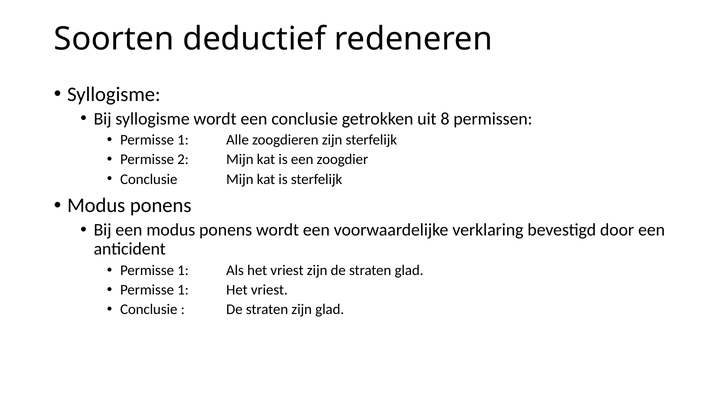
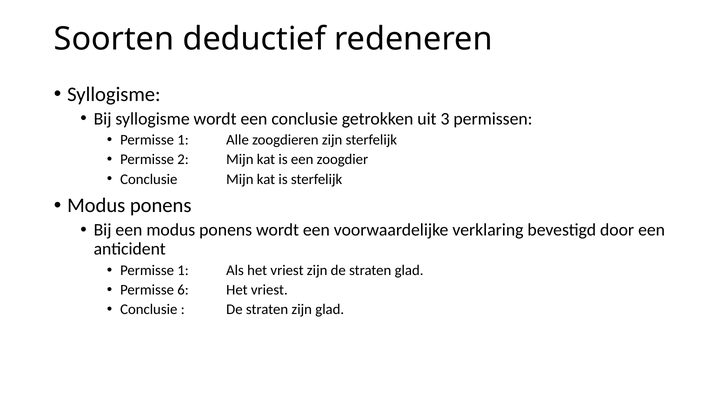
8: 8 -> 3 (445, 119)
1: 1 -> 6 (183, 290)
